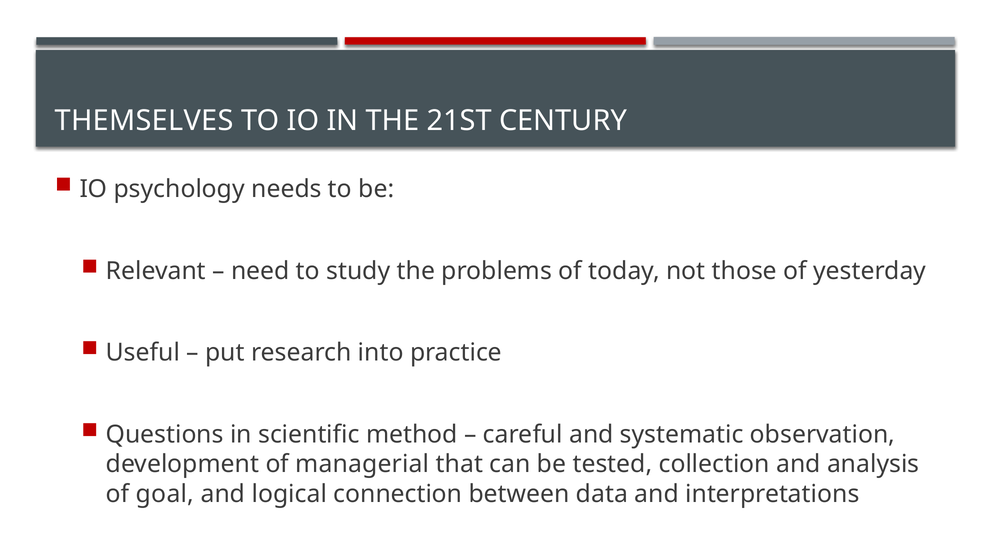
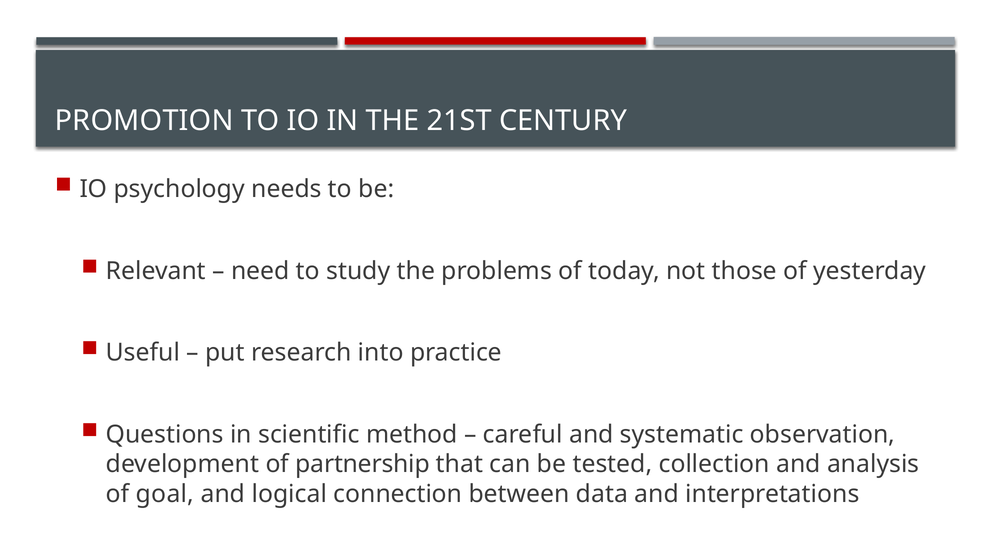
THEMSELVES: THEMSELVES -> PROMOTION (144, 120)
managerial: managerial -> partnership (363, 464)
